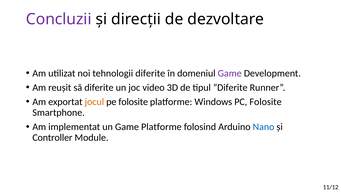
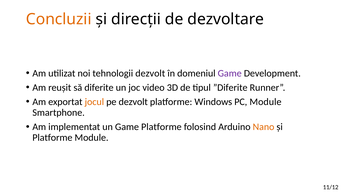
Concluzii colour: purple -> orange (59, 19)
tehnologii diferite: diferite -> dezvolt (150, 73)
pe folosite: folosite -> dezvolt (133, 102)
PC Folosite: Folosite -> Module (266, 102)
Nano colour: blue -> orange (264, 127)
Controller: Controller -> Platforme (52, 138)
